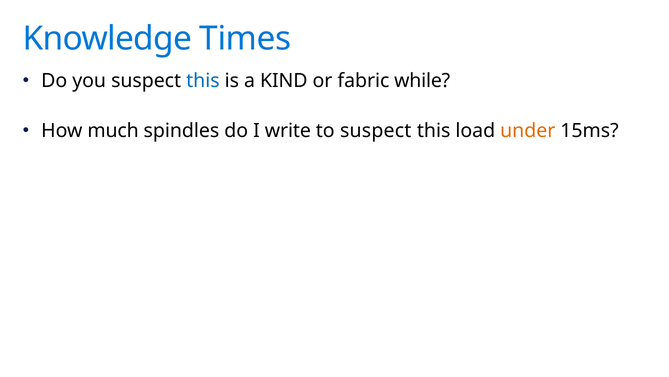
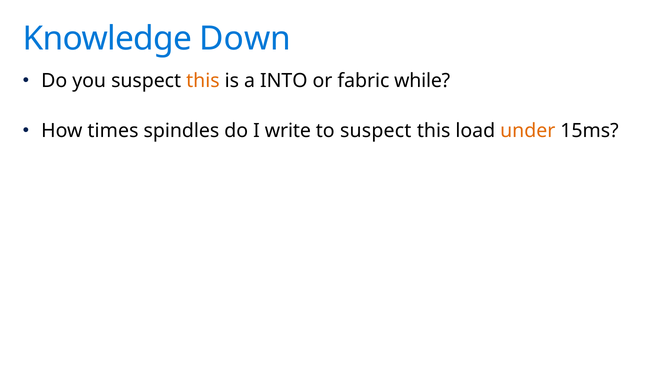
Times: Times -> Down (245, 39)
this colour: blue -> orange (203, 81)
KIND: KIND -> INTO (284, 81)
much: much -> times (113, 131)
